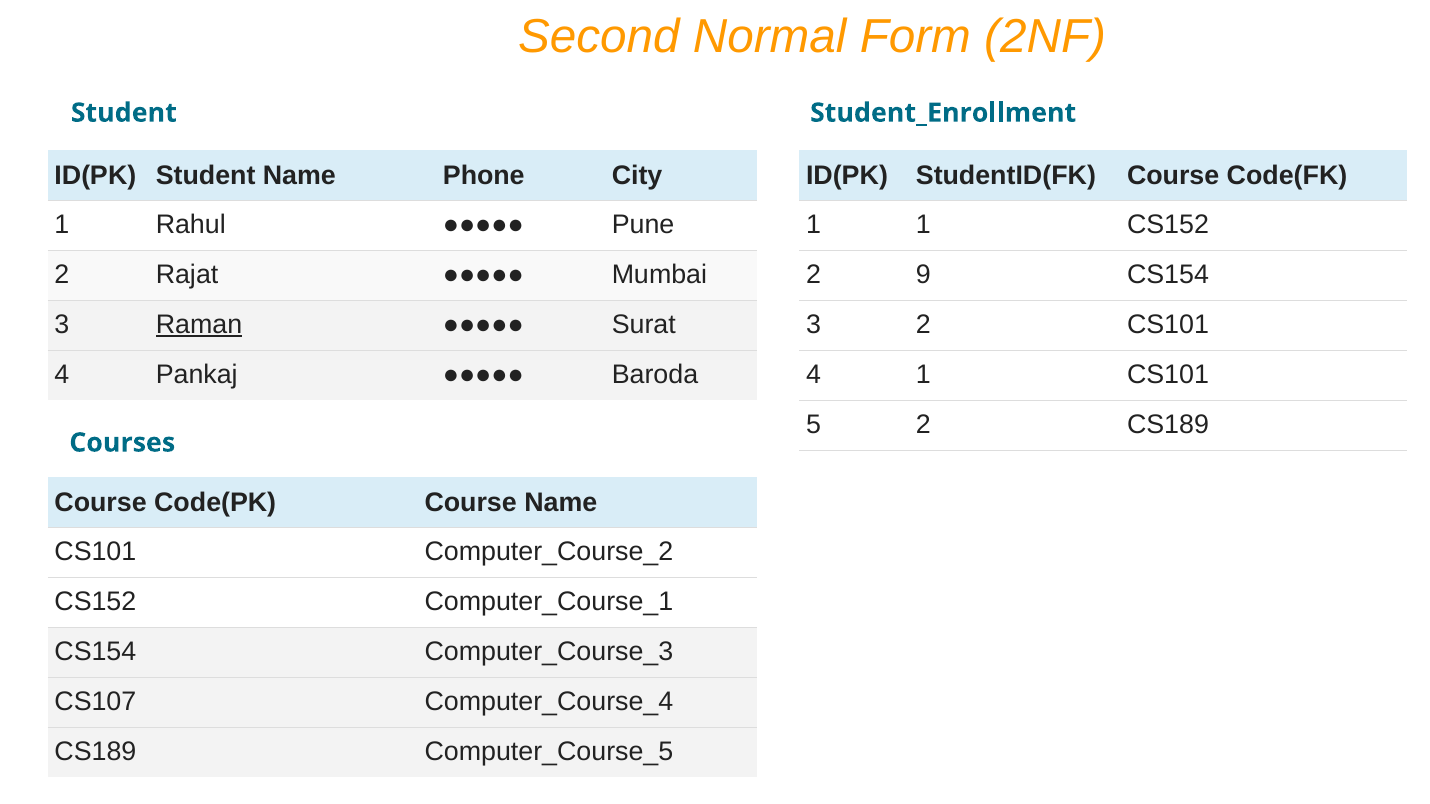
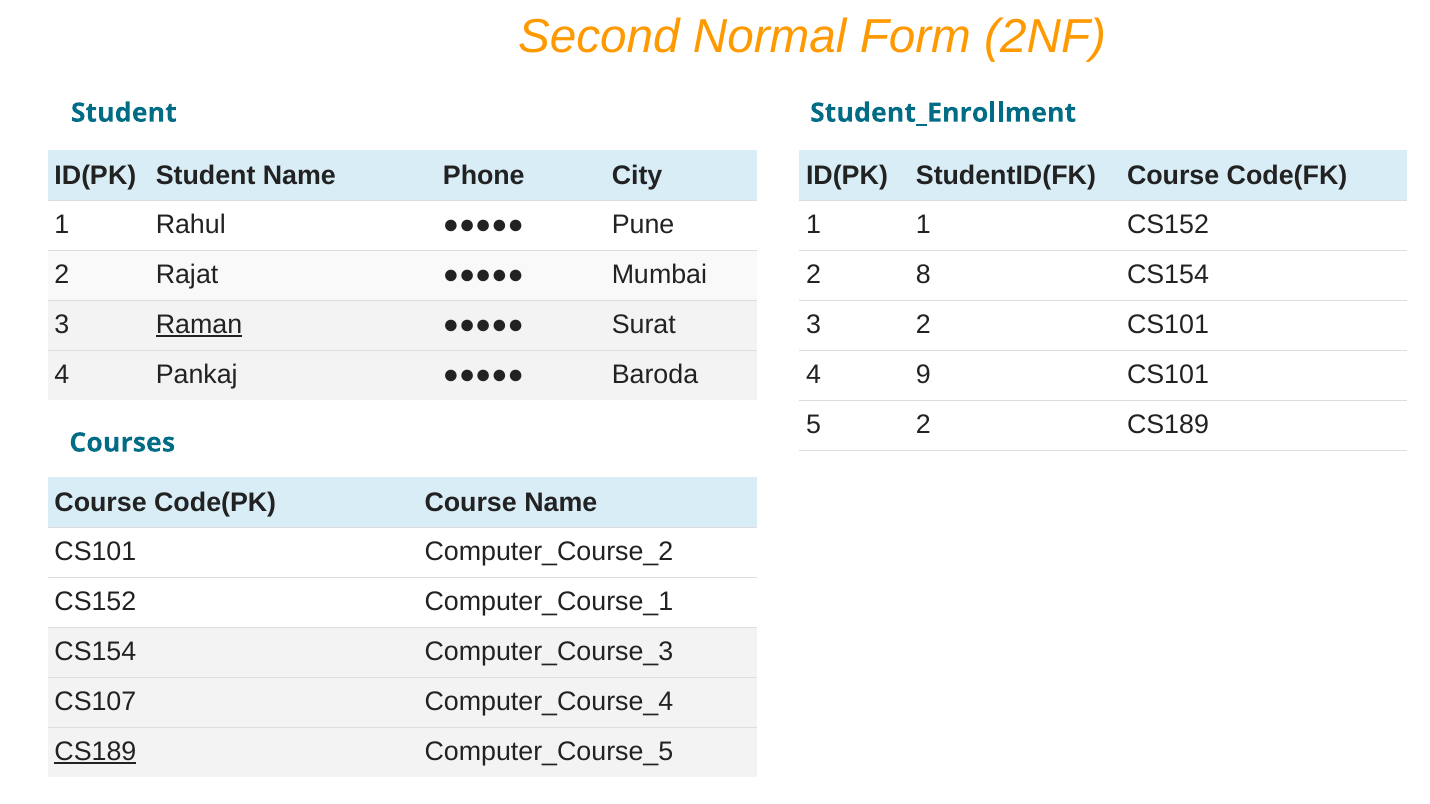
9: 9 -> 8 (923, 275)
4 1: 1 -> 9 (923, 375)
CS189 underline: none -> present (95, 752)
